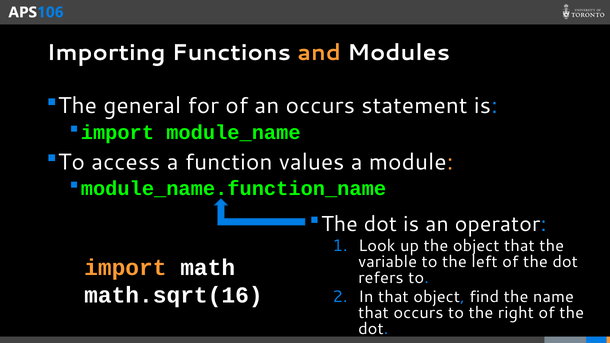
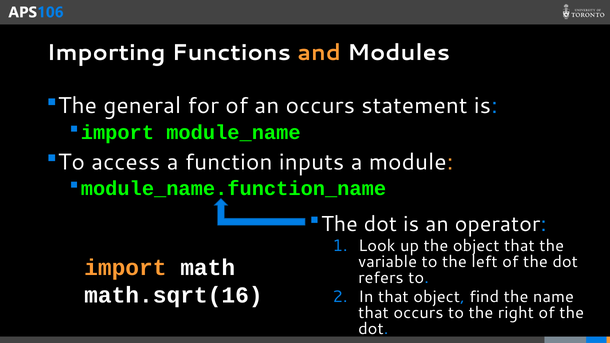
values: values -> inputs (312, 162)
